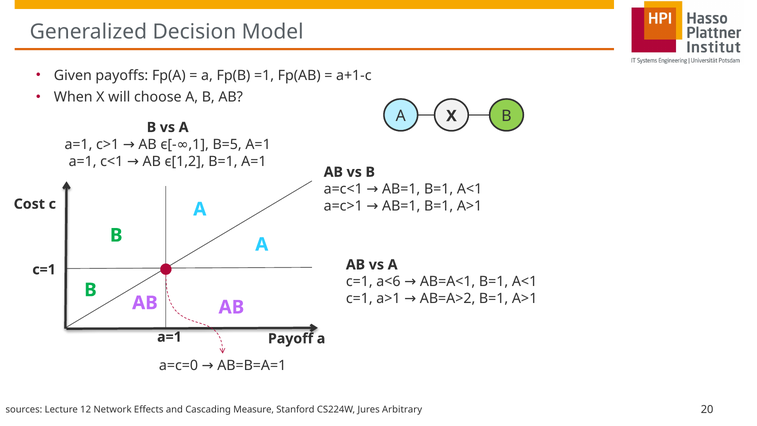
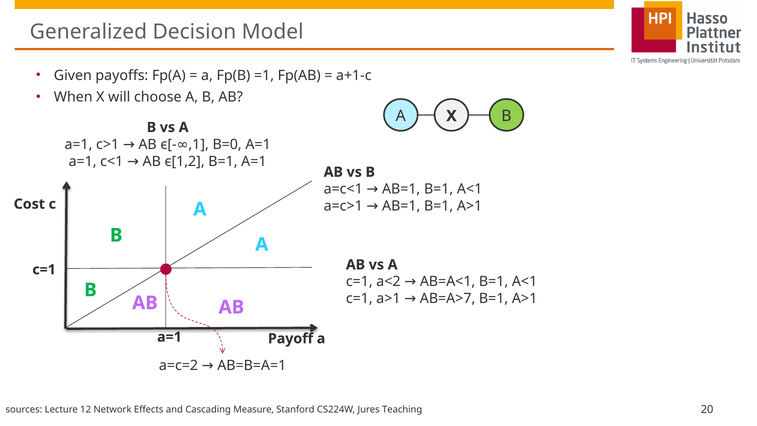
B=5: B=5 -> B=0 (227, 144)
a<6: a<6 -> a<2 (388, 282)
AB=A>2: AB=A>2 -> AB=A>7 (448, 299)
a=c=0: a=c=0 -> a=c=2 (178, 366)
Arbitrary: Arbitrary -> Teaching (402, 410)
